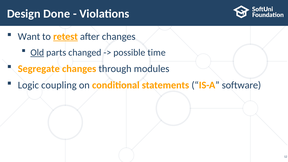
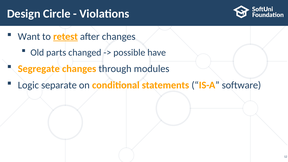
Done: Done -> Circle (57, 14)
Old underline: present -> none (37, 53)
time: time -> have (157, 53)
coupling: coupling -> separate (59, 85)
